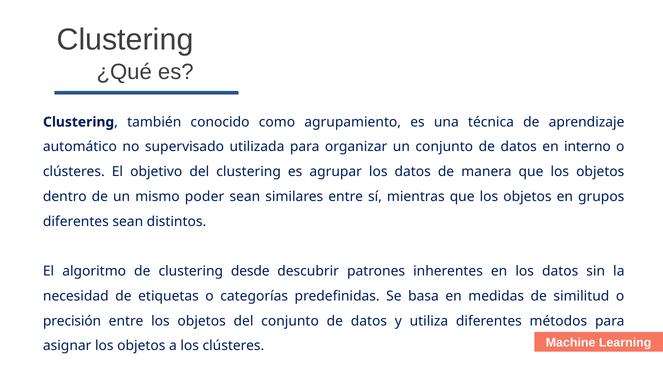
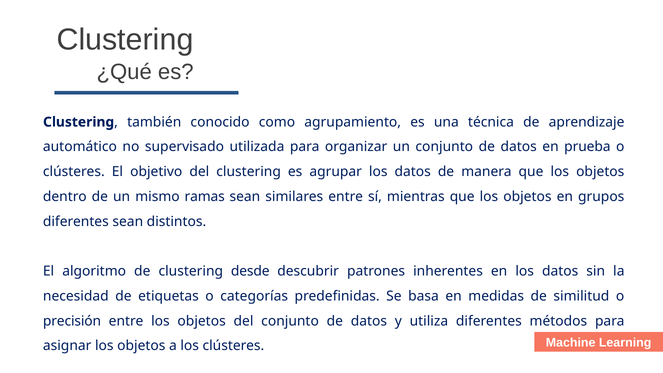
interno: interno -> prueba (587, 147)
poder: poder -> ramas (205, 197)
